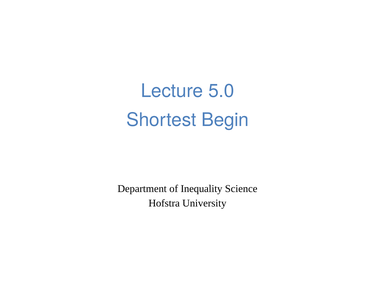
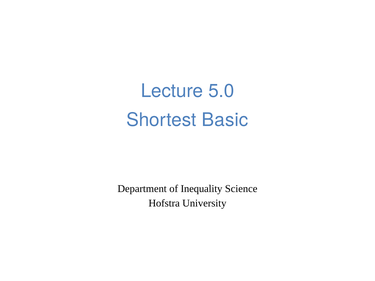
Begin: Begin -> Basic (225, 120)
